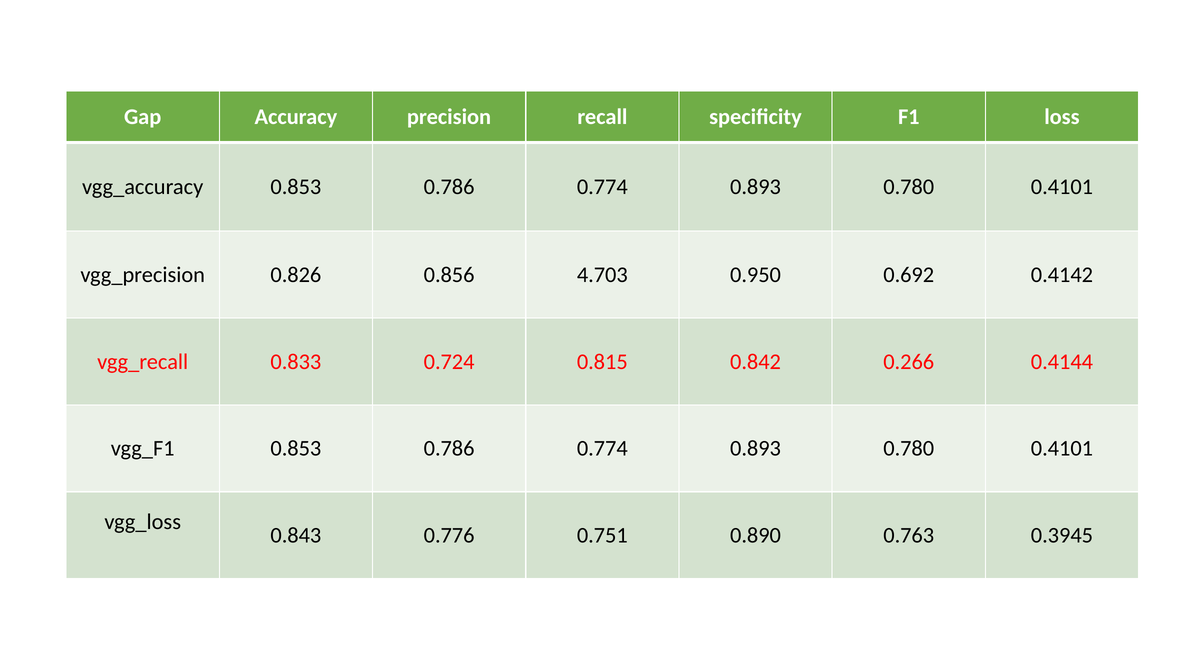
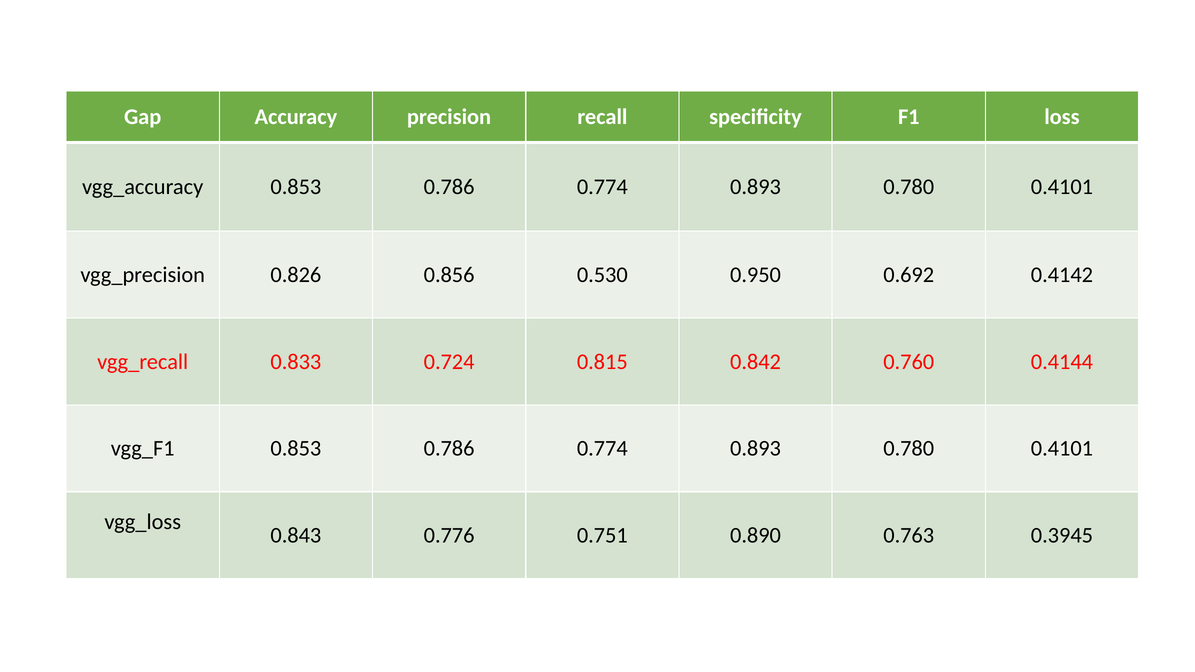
4.703: 4.703 -> 0.530 (602, 275)
0.266: 0.266 -> 0.760 (909, 362)
